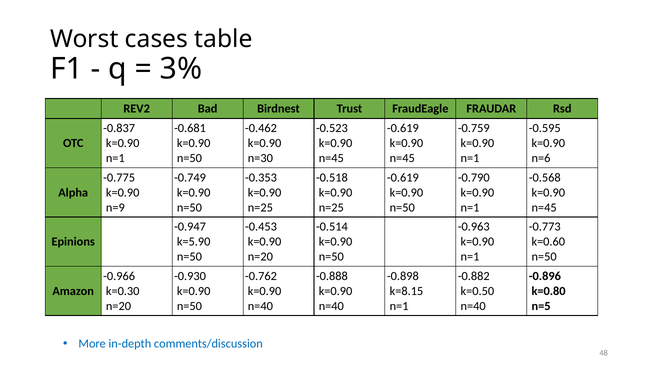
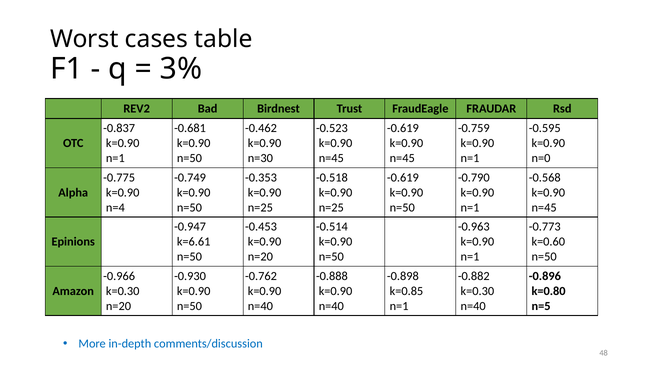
n=6: n=6 -> n=0 (541, 158)
n=9: n=9 -> n=4 (115, 208)
k=5.90: k=5.90 -> k=6.61 (194, 242)
k=8.15: k=8.15 -> k=0.85 (406, 291)
k=0.50: k=0.50 -> k=0.30 (477, 291)
